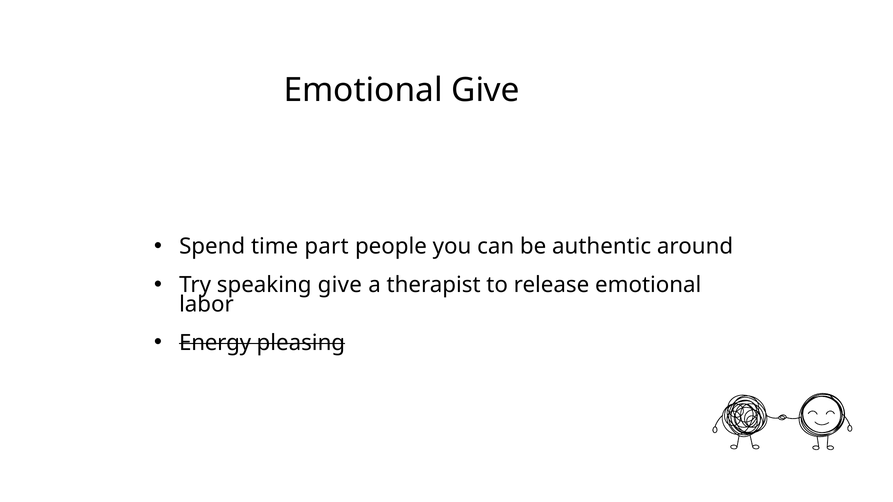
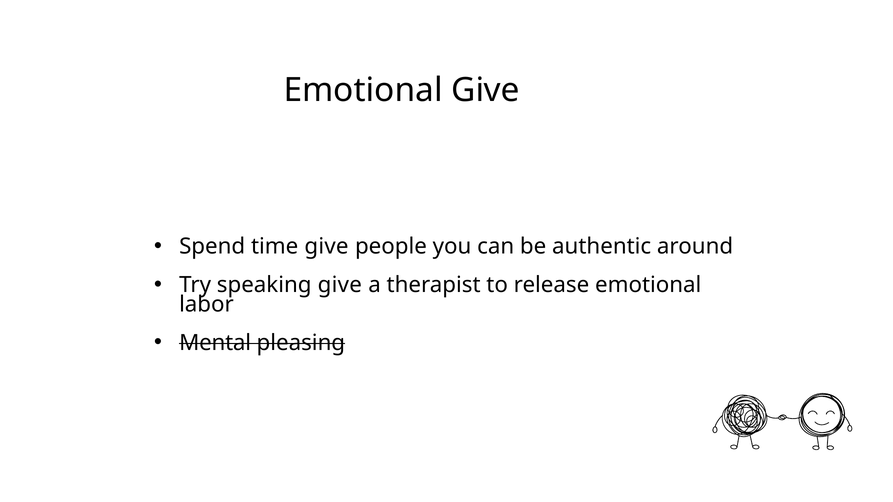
time part: part -> give (327, 247)
Energy: Energy -> Mental (215, 343)
